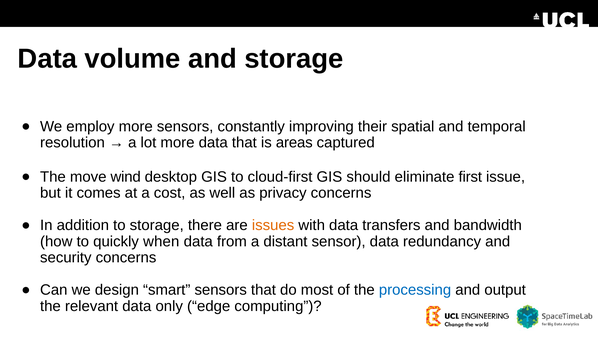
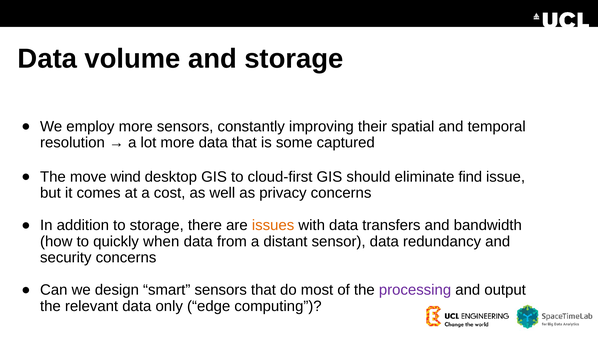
areas: areas -> some (294, 142)
first: first -> find (470, 177)
processing colour: blue -> purple (415, 289)
